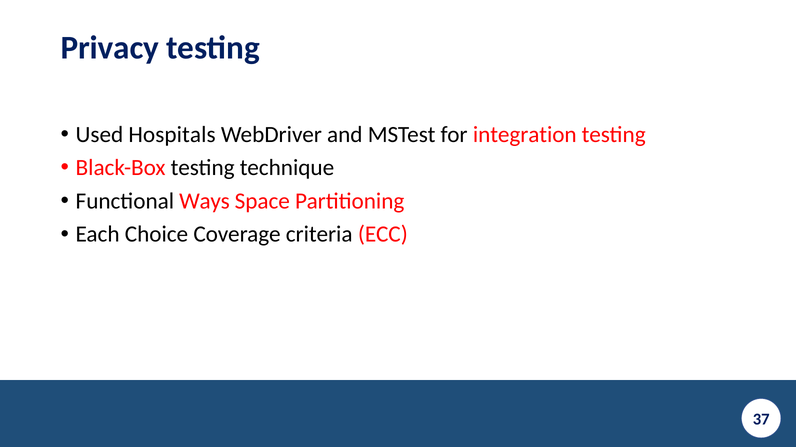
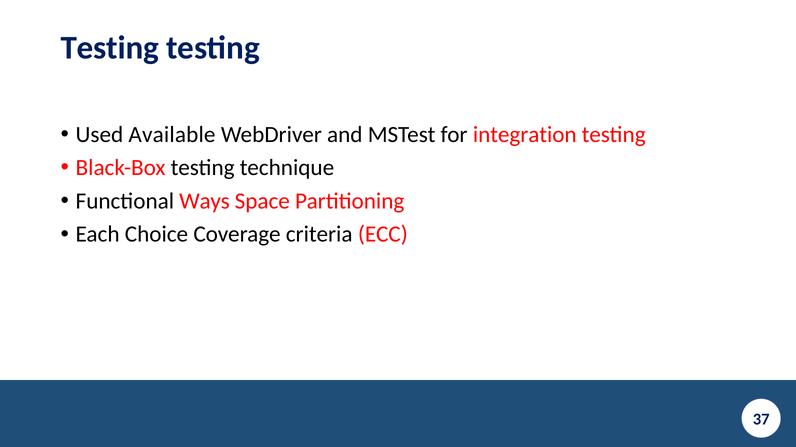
Privacy: Privacy -> Testing (110, 48)
Hospitals: Hospitals -> Available (172, 135)
